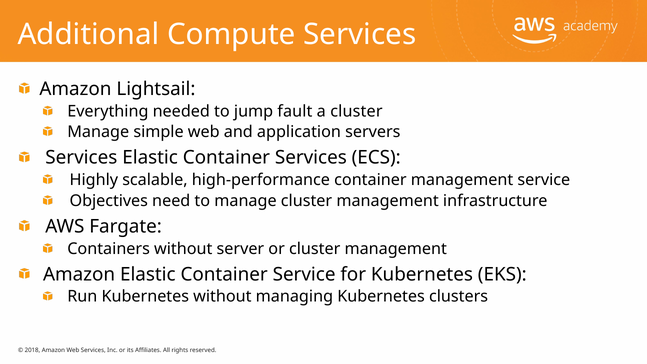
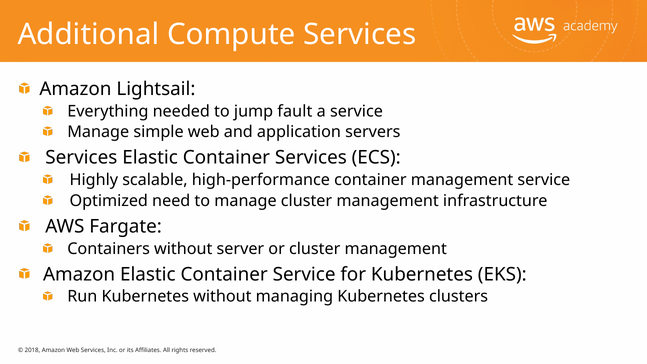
a cluster: cluster -> service (356, 111)
Objectives: Objectives -> Optimized (109, 201)
